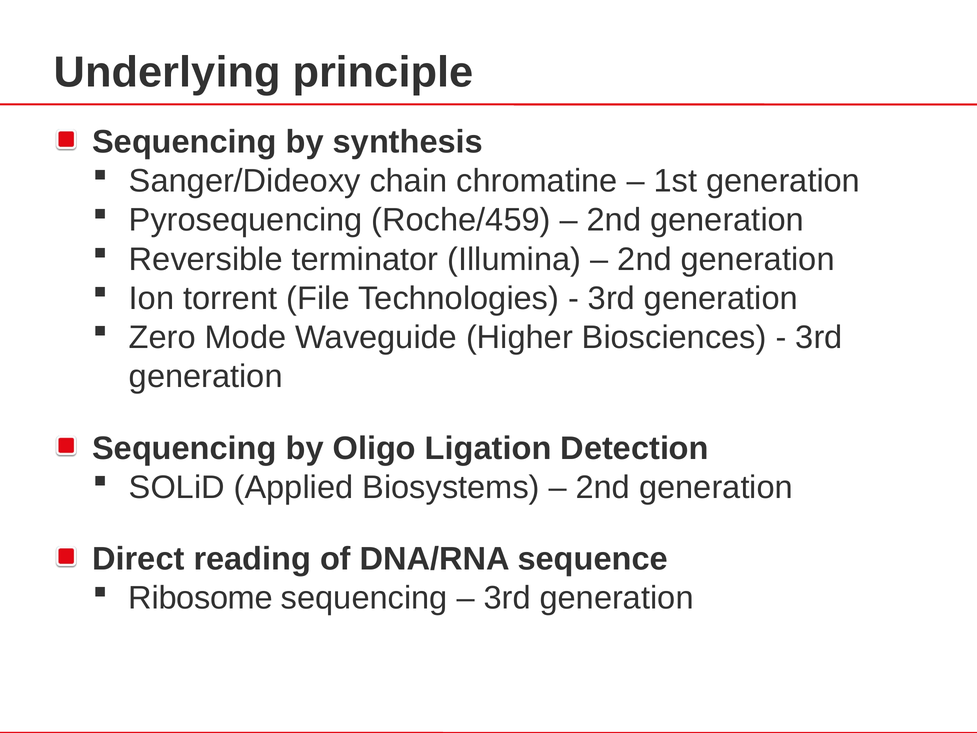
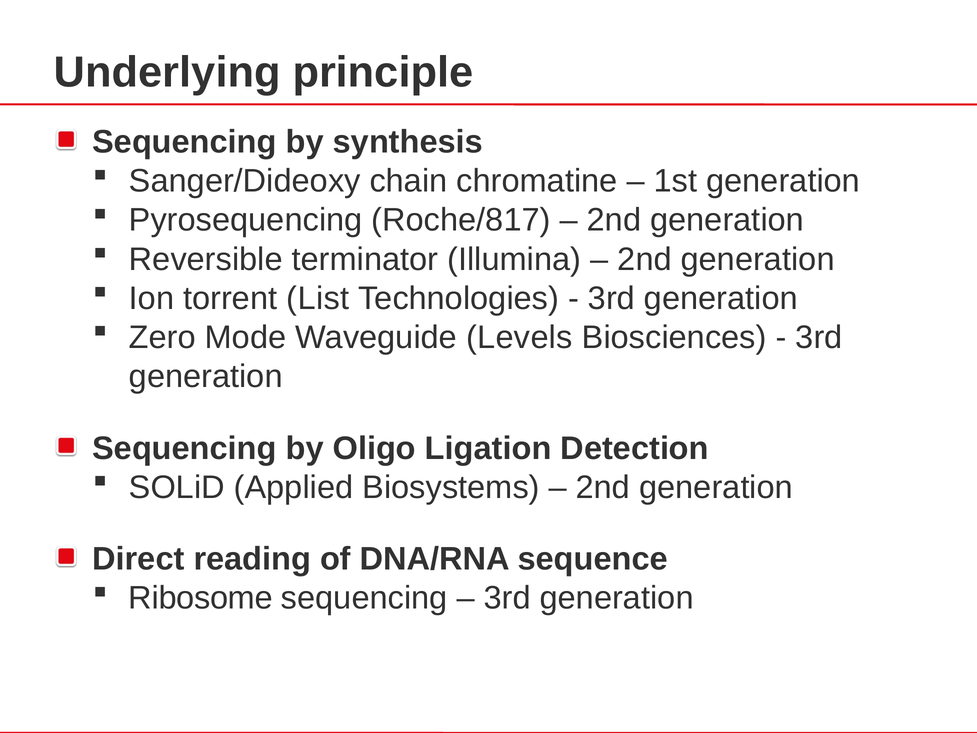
Roche/459: Roche/459 -> Roche/817 (461, 220)
File: File -> List (318, 298)
Higher: Higher -> Levels (519, 337)
